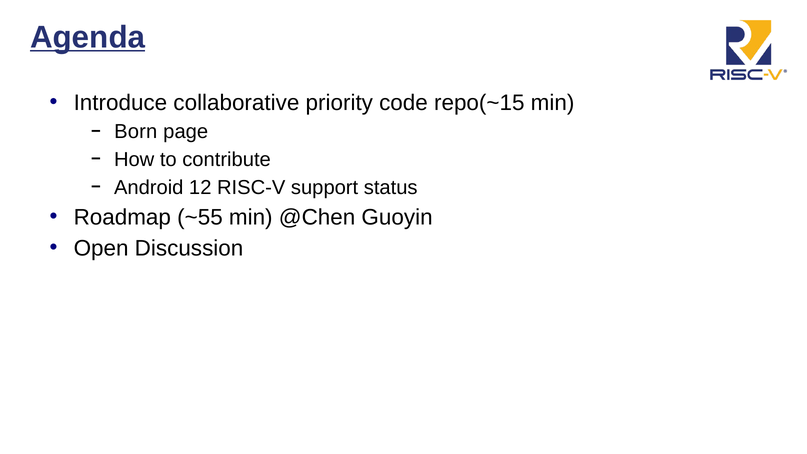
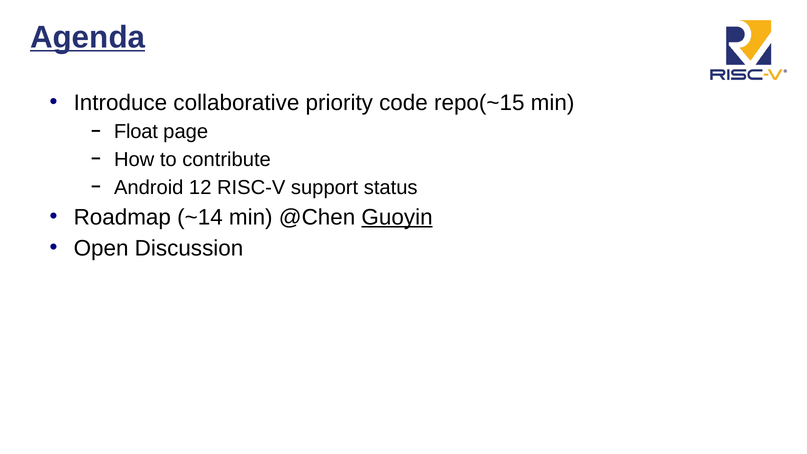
Born: Born -> Float (136, 132)
~55: ~55 -> ~14 (200, 217)
Guoyin underline: none -> present (397, 217)
